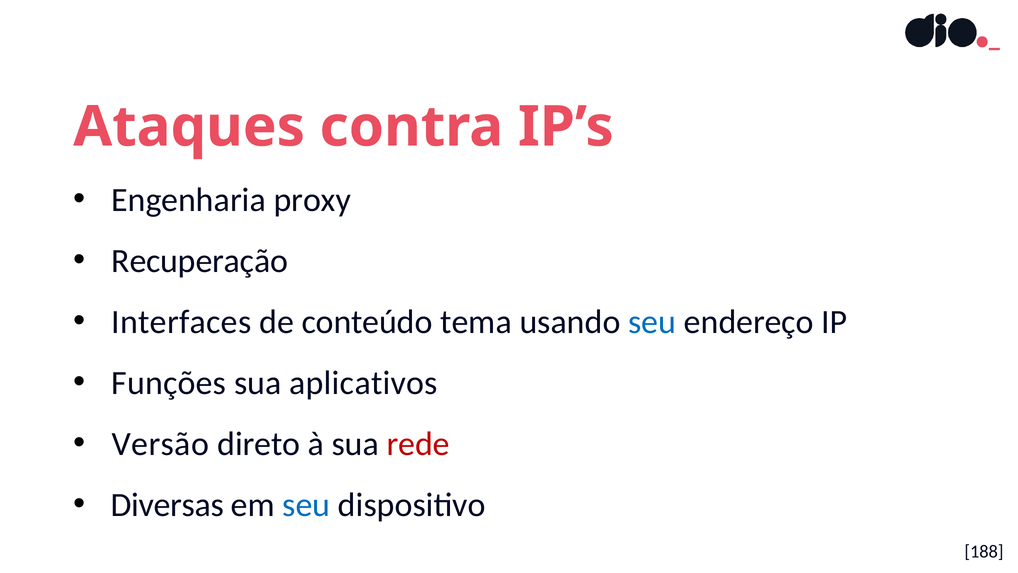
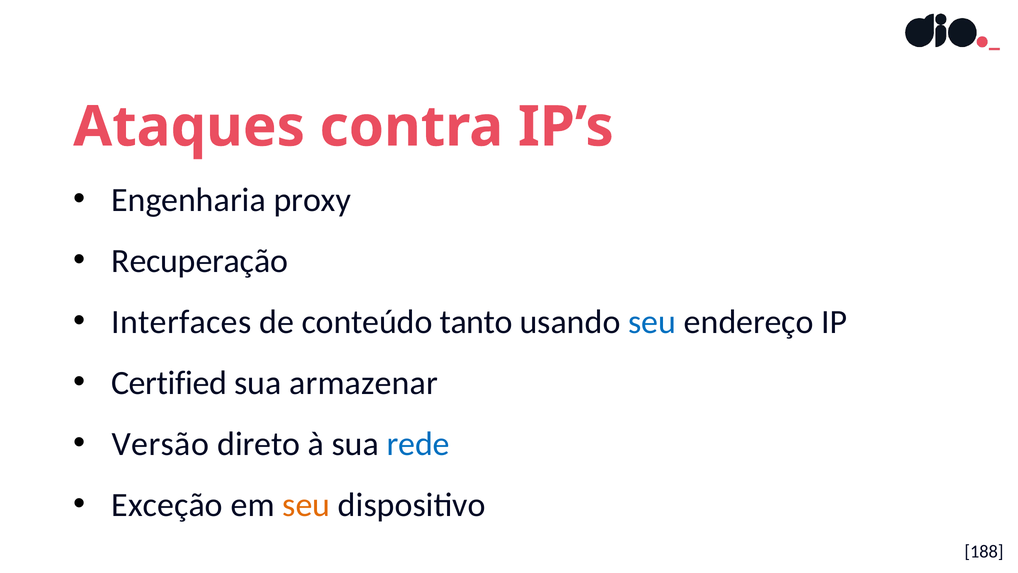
tema: tema -> tanto (476, 322)
Funções: Funções -> Certified (169, 383)
aplicativos: aplicativos -> armazenar (364, 383)
rede colour: red -> blue (418, 444)
Diversas: Diversas -> Exceção (167, 505)
seu colour: blue -> orange (306, 505)
